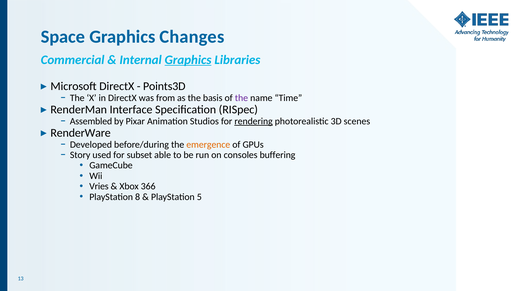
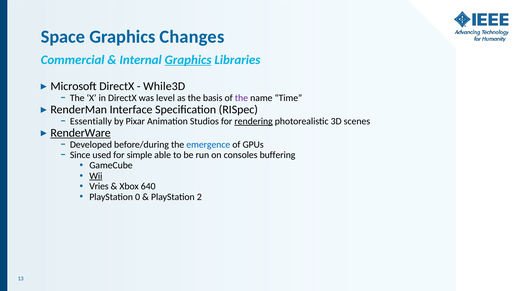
Points3D: Points3D -> While3D (164, 86)
from: from -> level (166, 98)
Assembled: Assembled -> Essentially (91, 121)
RenderWare underline: none -> present (81, 133)
emergence colour: orange -> blue (208, 145)
Story: Story -> Since (80, 155)
subset: subset -> simple (139, 155)
Wii underline: none -> present (96, 176)
366: 366 -> 640 (148, 187)
8: 8 -> 0 (138, 197)
5: 5 -> 2 (199, 197)
